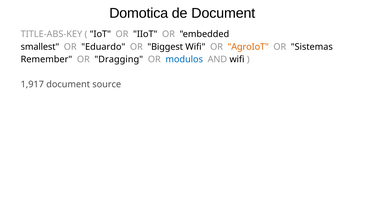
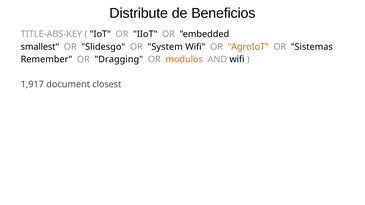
Domotica: Domotica -> Distribute (139, 13)
de Document: Document -> Beneficios (223, 13)
Eduardo: Eduardo -> Slidesgo (103, 47)
Biggest: Biggest -> System (165, 47)
modulos colour: blue -> orange (184, 59)
source: source -> closest (107, 85)
